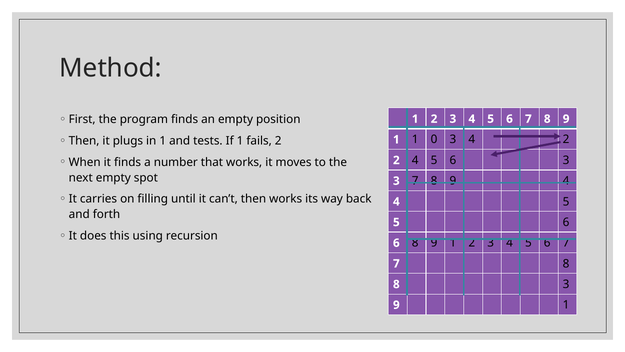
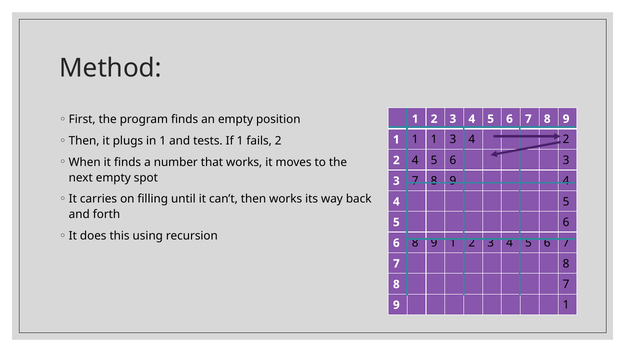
1 1 0: 0 -> 1 (434, 139)
8 3: 3 -> 7 (566, 284)
